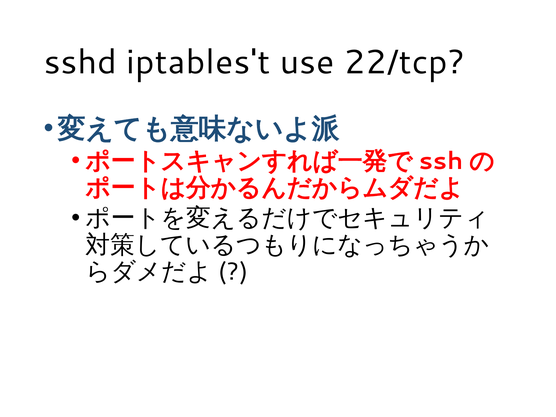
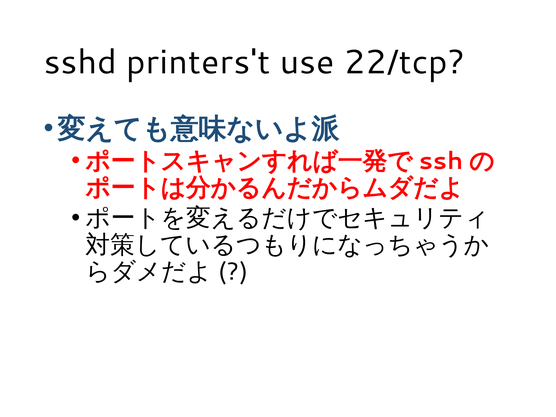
iptables't: iptables't -> printers't (198, 62)
